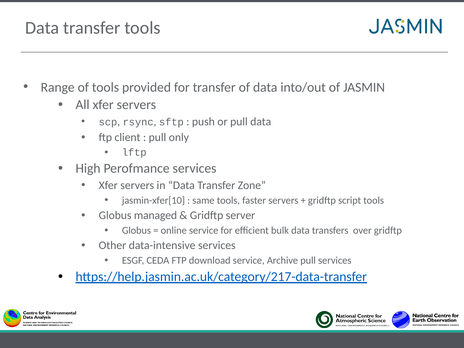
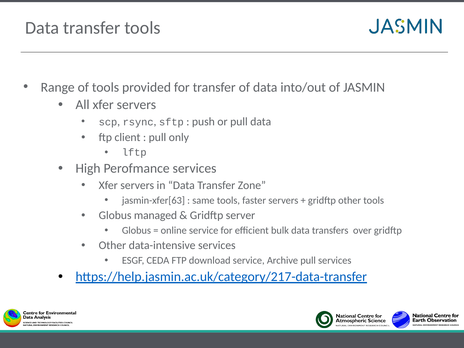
jasmin-xfer[10: jasmin-xfer[10 -> jasmin-xfer[63 (153, 200)
gridftp script: script -> other (350, 200)
